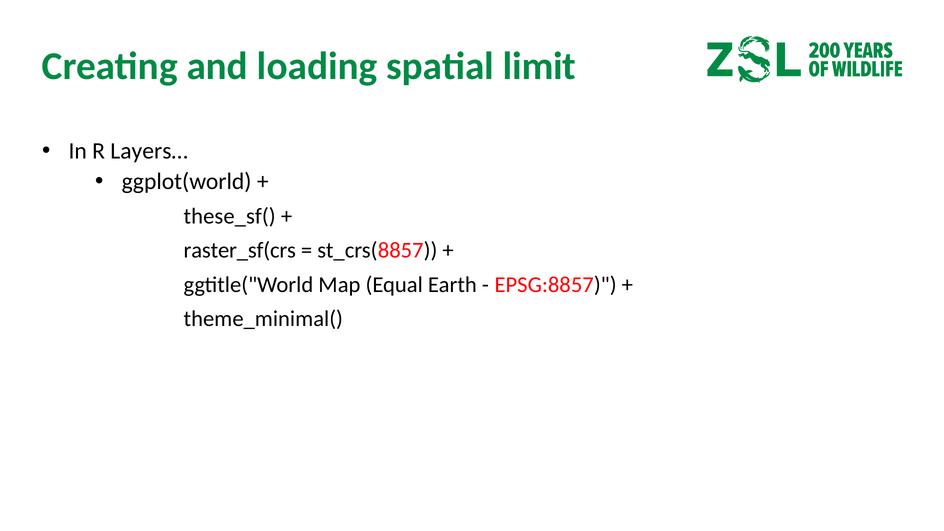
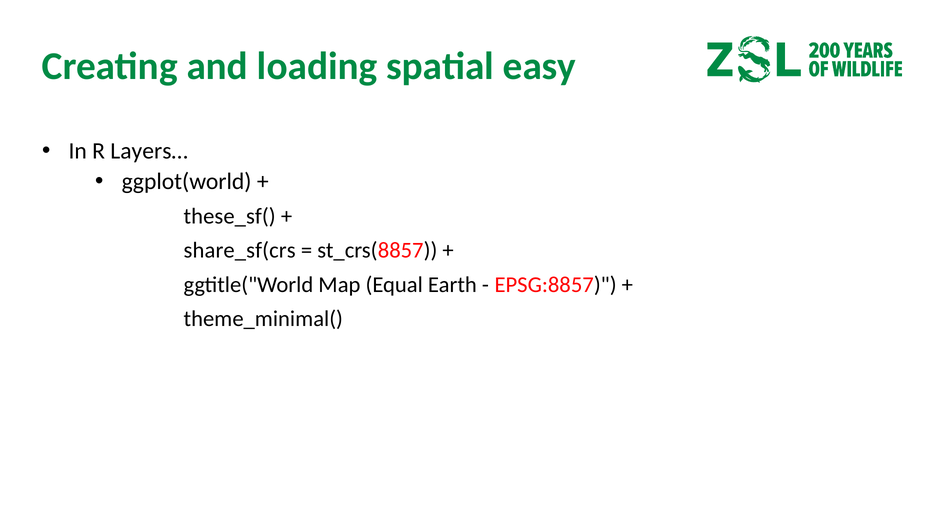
limit: limit -> easy (539, 66)
raster_sf(crs: raster_sf(crs -> share_sf(crs (240, 250)
